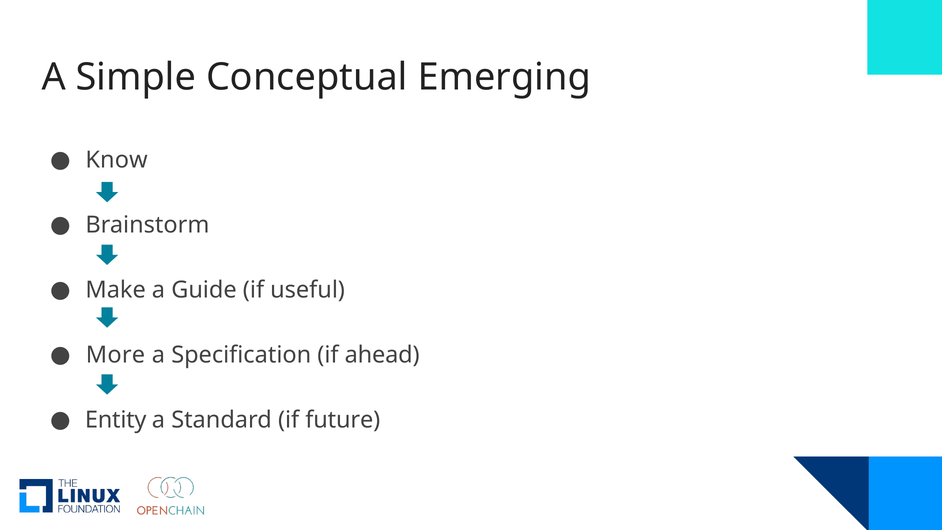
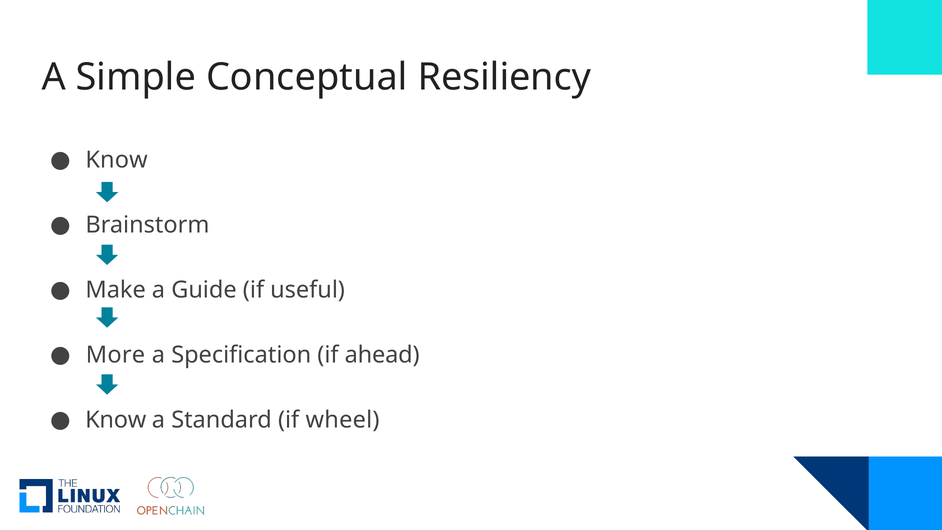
Emerging: Emerging -> Resiliency (504, 77)
Entity: Entity -> Know (116, 420)
future: future -> wheel (343, 420)
